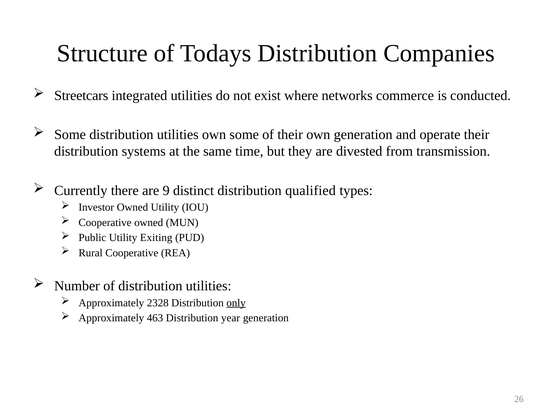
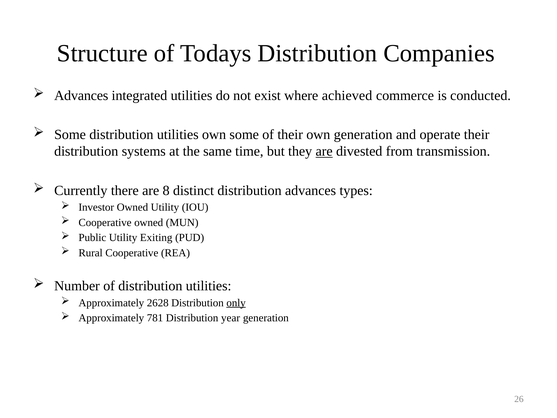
Streetcars: Streetcars -> Advances (81, 96)
networks: networks -> achieved (347, 96)
are underline: none -> present (324, 151)
9: 9 -> 8 (166, 190)
distribution qualified: qualified -> advances (311, 190)
2328: 2328 -> 2628 (158, 303)
463: 463 -> 781 (155, 318)
